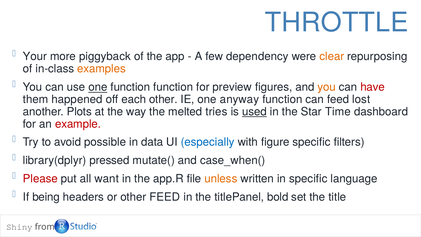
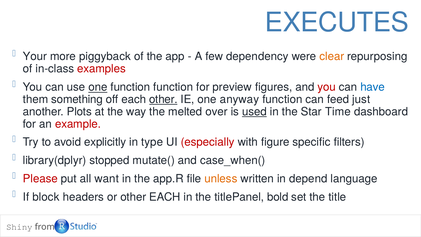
THROTTLE: THROTTLE -> EXECUTES (337, 23)
examples colour: orange -> red (102, 69)
you colour: orange -> red (327, 87)
have colour: red -> blue (373, 87)
happened: happened -> something (77, 99)
other underline: none -> present (163, 99)
lost: lost -> just (361, 99)
tries: tries -> over (217, 112)
possible: possible -> explicitly (105, 142)
data: data -> type (152, 142)
especially colour: blue -> red (208, 142)
pressed: pressed -> stopped (109, 160)
in specific: specific -> depend (308, 179)
being: being -> block (46, 197)
other FEED: FEED -> EACH (165, 197)
